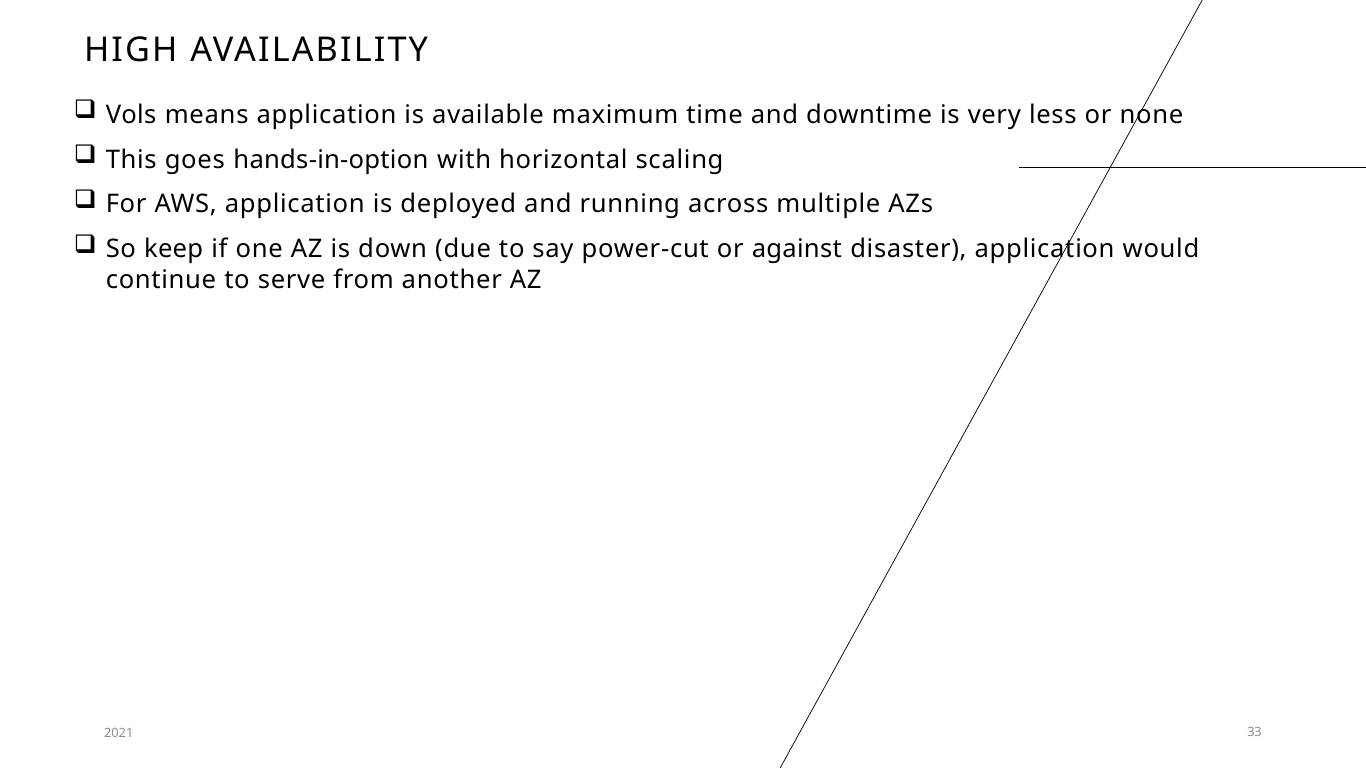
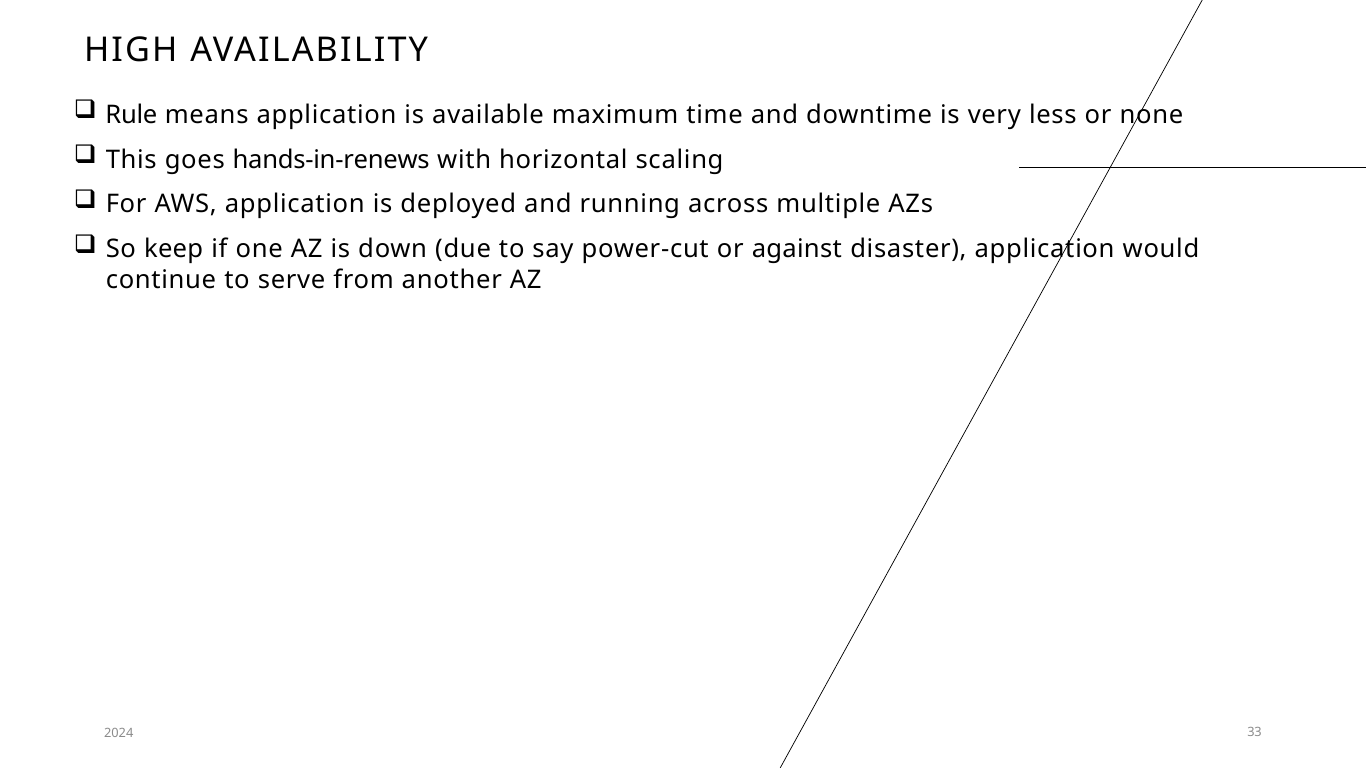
Vols: Vols -> Rule (131, 115)
hands-in-option: hands-in-option -> hands-in-renews (331, 160)
2021: 2021 -> 2024 (119, 733)
